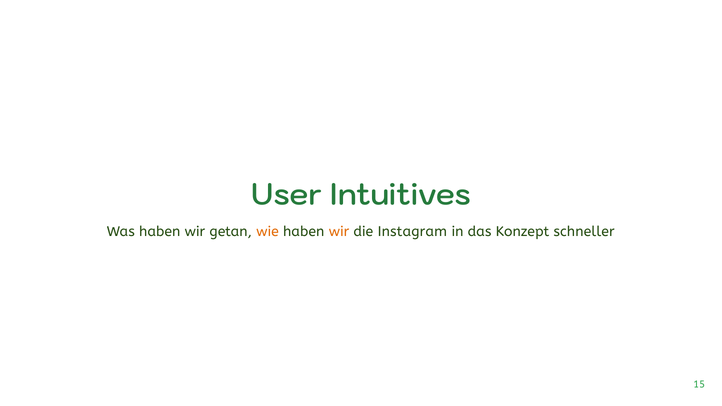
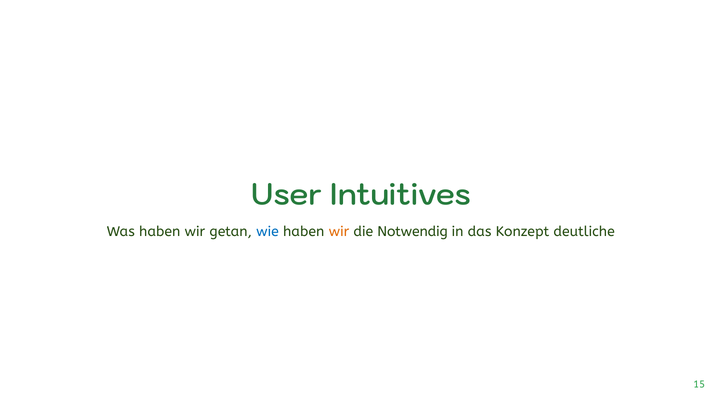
wie colour: orange -> blue (267, 232)
Instagram: Instagram -> Notwendig (413, 232)
schneller: schneller -> deutliche (584, 232)
